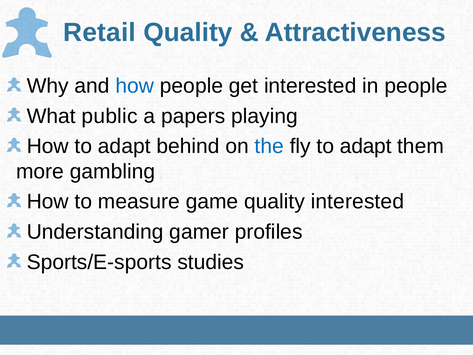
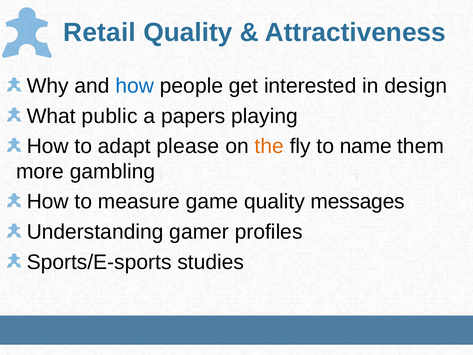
in people: people -> design (416, 86)
behind: behind -> please (188, 146)
the colour: blue -> orange (269, 146)
fly to adapt: adapt -> name (366, 146)
quality interested: interested -> messages (358, 202)
